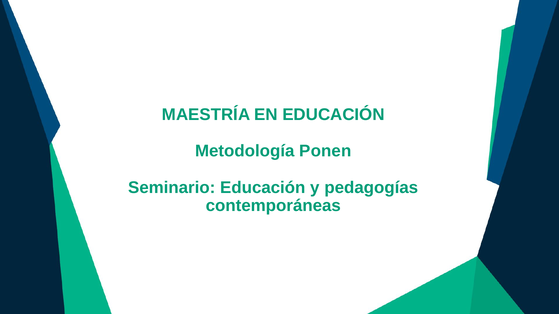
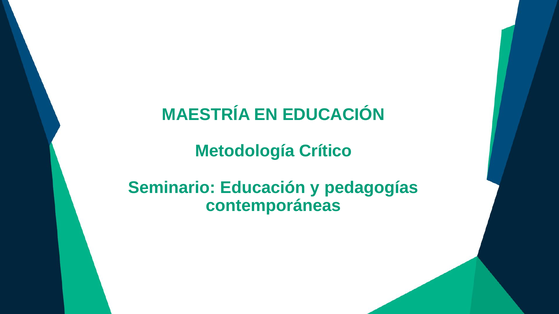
Ponen: Ponen -> Crítico (326, 151)
